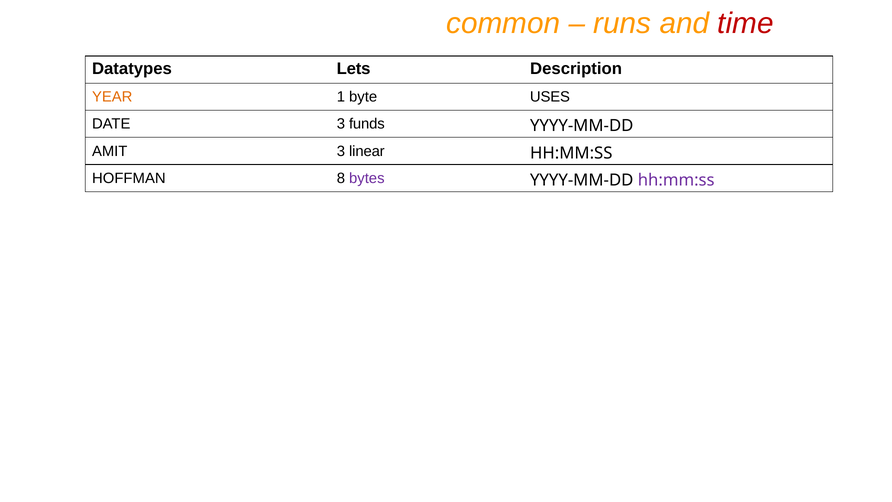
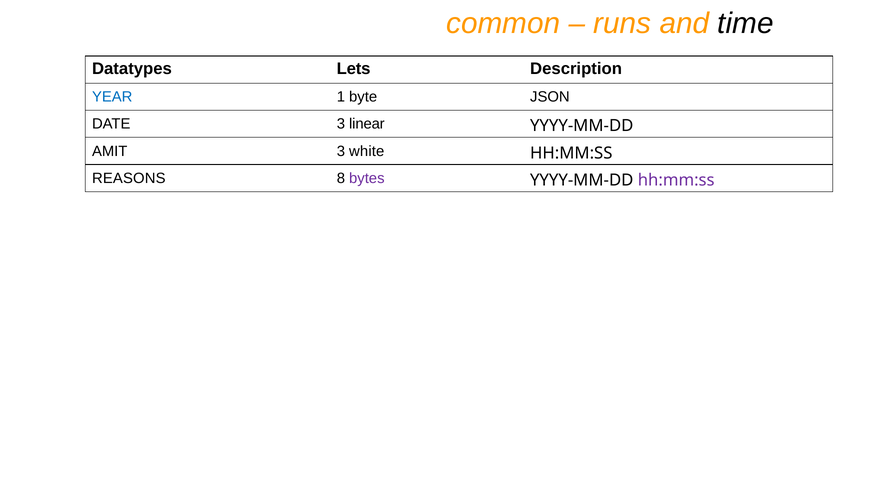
time colour: red -> black (746, 23)
YEAR colour: orange -> blue (112, 97)
USES: USES -> JSON (550, 97)
funds: funds -> linear (367, 124)
linear: linear -> white (367, 151)
HOFFMAN: HOFFMAN -> REASONS (129, 178)
